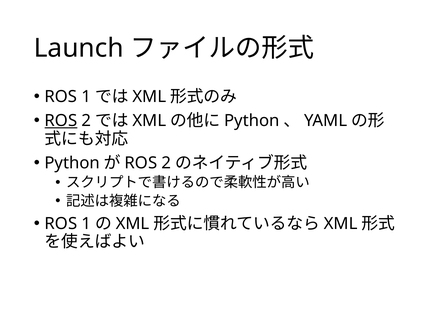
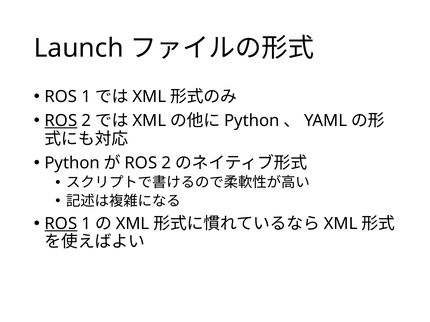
ROS underline: none -> present (61, 224)
